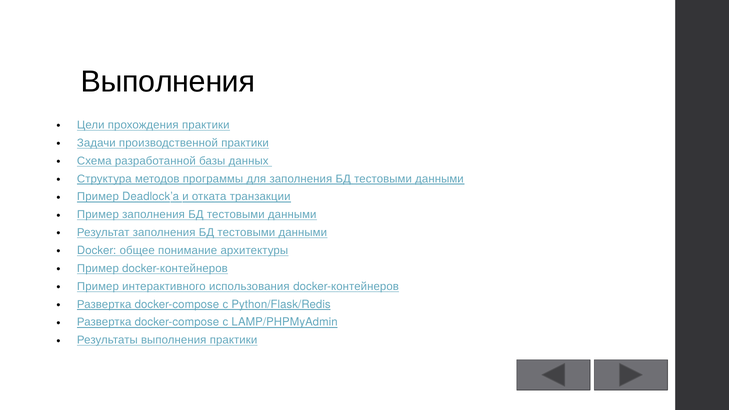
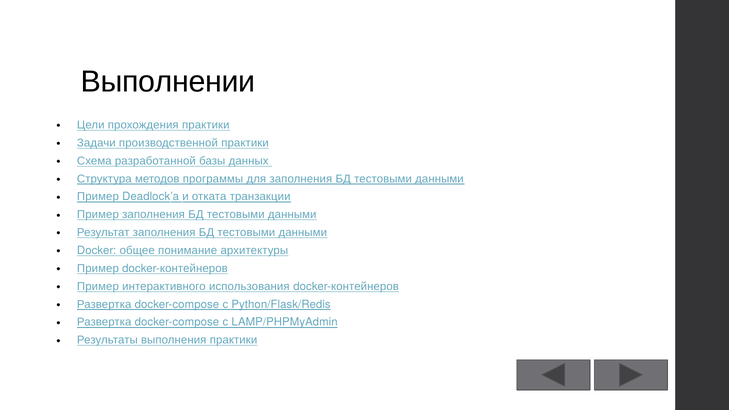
Выполнения: Выполнения -> Выполнении (168, 82)
